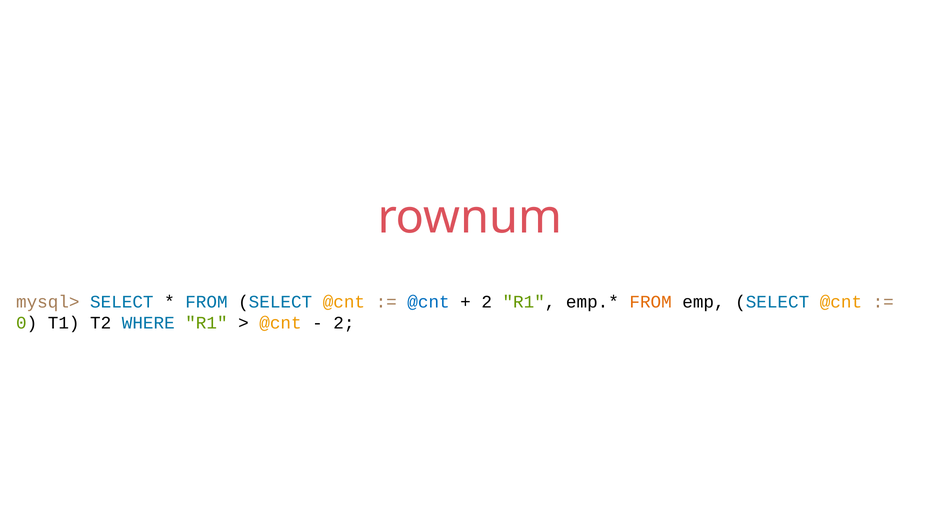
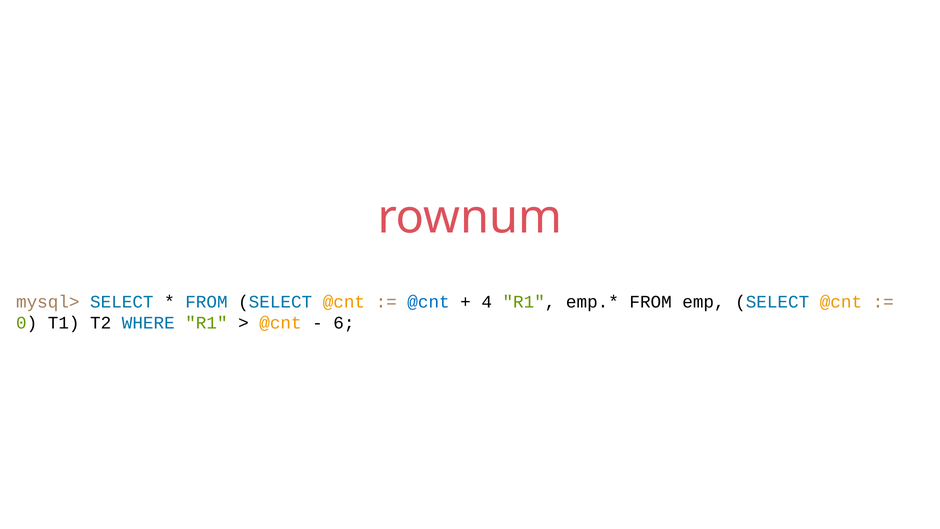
2: 2 -> 4 (487, 302)
FROM colour: orange -> black (651, 302)
2: 2 -> 6 (344, 323)
